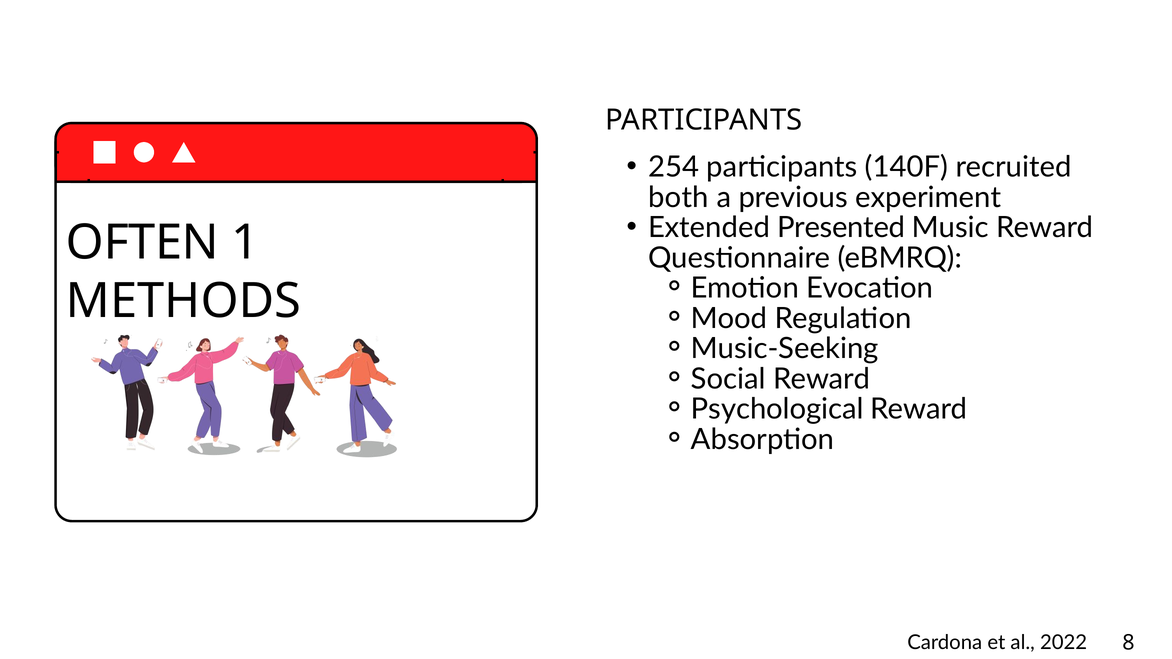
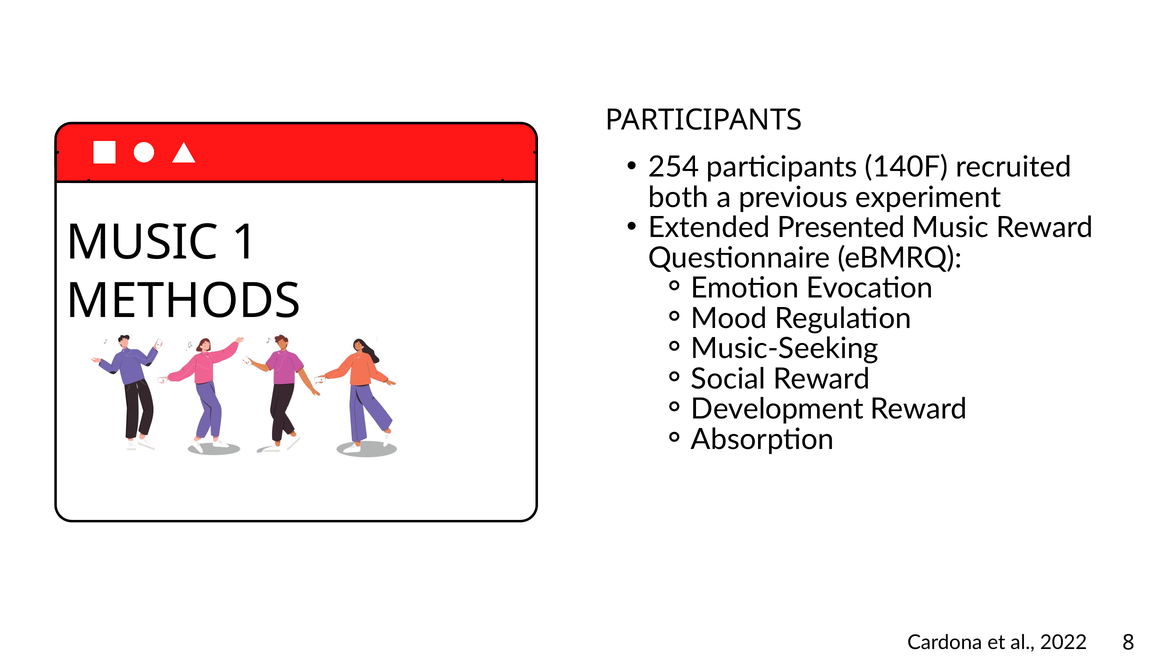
OFTEN: OFTEN -> MUSIC (142, 243)
Psychological: Psychological -> Development (777, 409)
